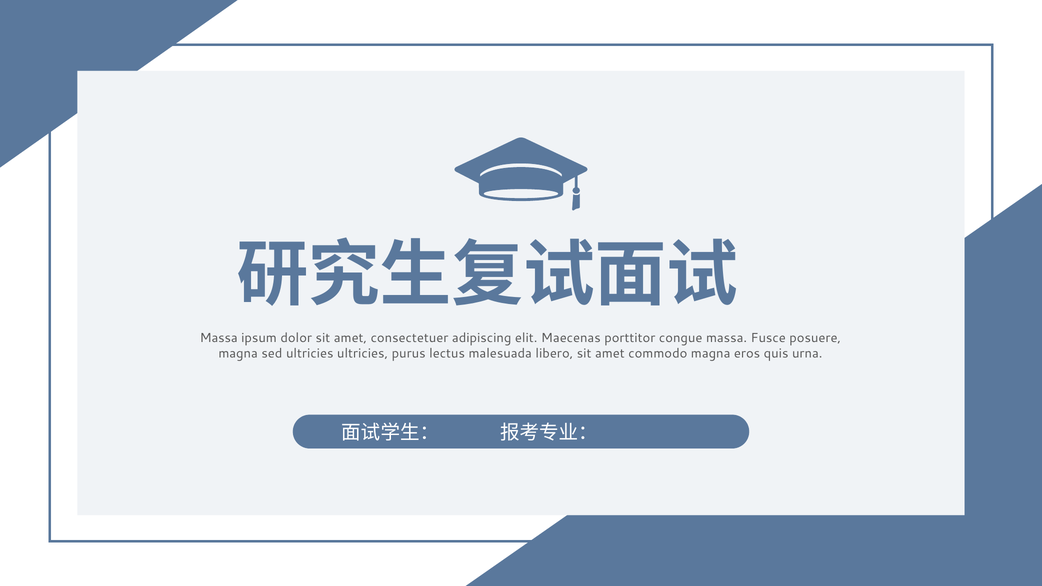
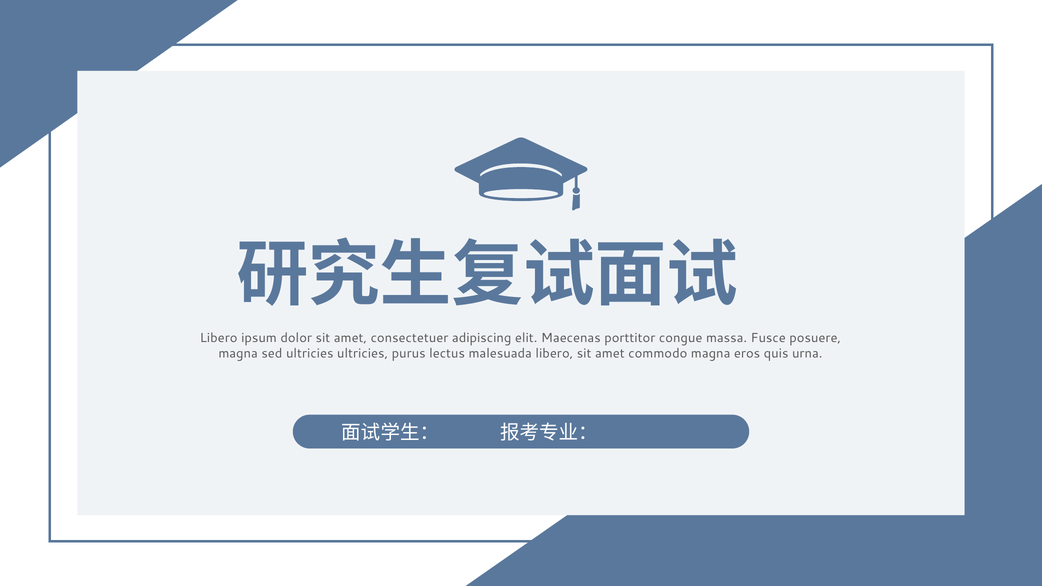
Massa: Massa -> Libero (219, 338)
